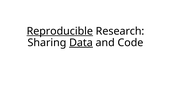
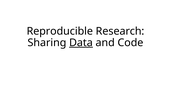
Reproducible underline: present -> none (60, 31)
